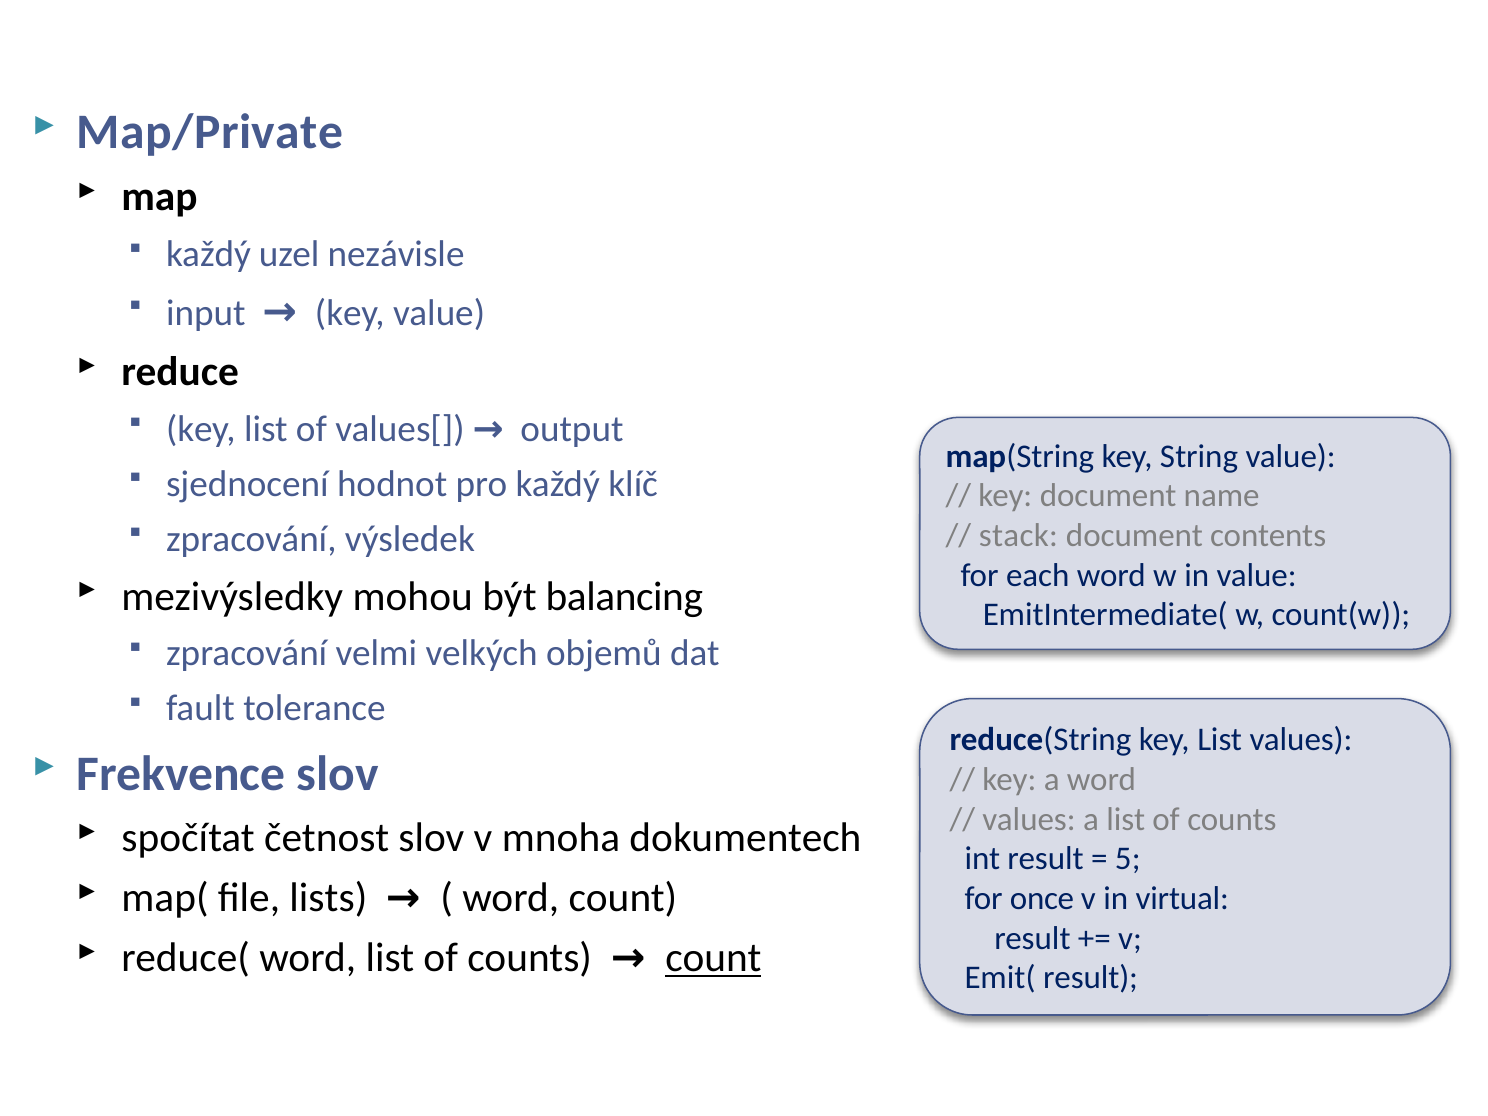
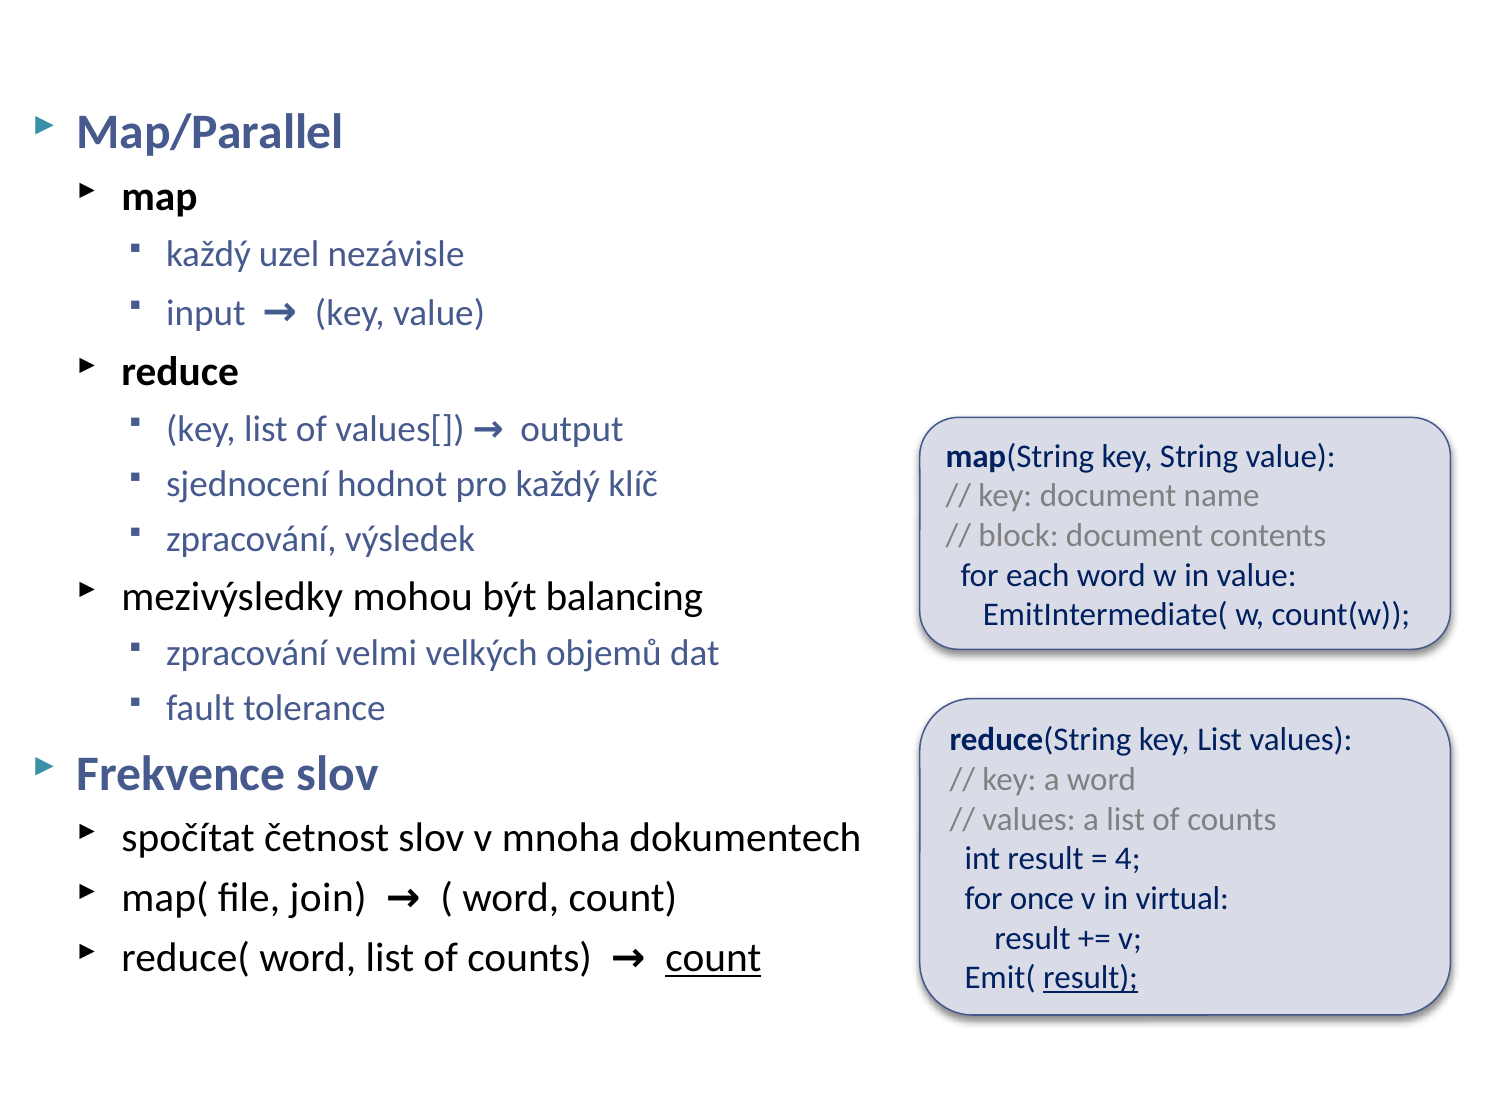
Map/Private: Map/Private -> Map/Parallel (210, 133)
stack: stack -> block (1019, 536)
5: 5 -> 4 (1128, 859)
lists: lists -> join (328, 898)
result underline: none -> present (1091, 978)
